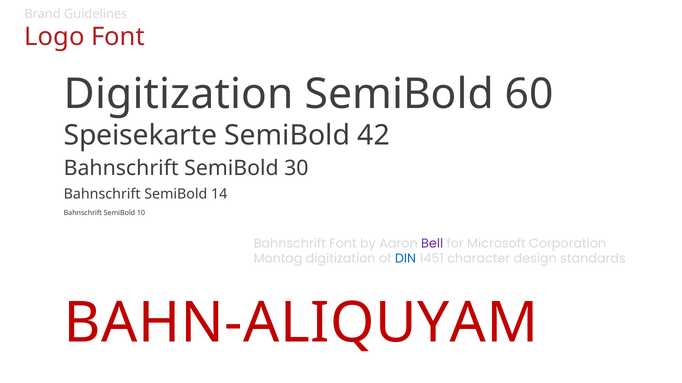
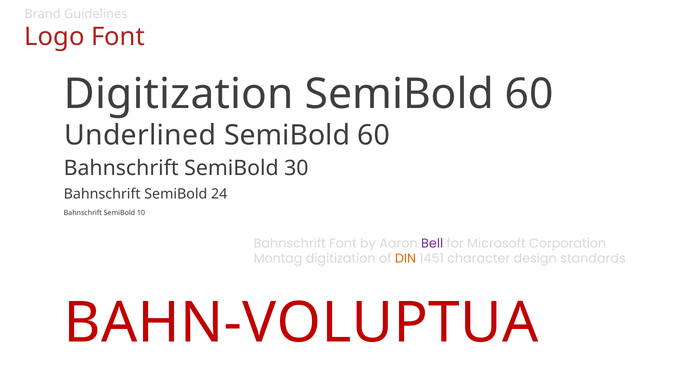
Speisekarte: Speisekarte -> Underlined (140, 135)
42: 42 -> 60 (374, 135)
14: 14 -> 24 (219, 194)
DIN colour: blue -> orange (405, 259)
BAHN-ALIQUYAM: BAHN-ALIQUYAM -> BAHN-VOLUPTUA (301, 324)
